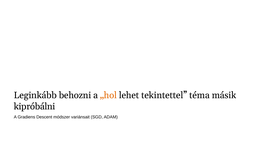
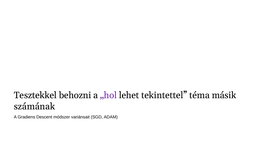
Leginkább: Leginkább -> Tesztekkel (35, 95)
„hol colour: orange -> purple (109, 95)
kipróbálni: kipróbálni -> számának (34, 106)
